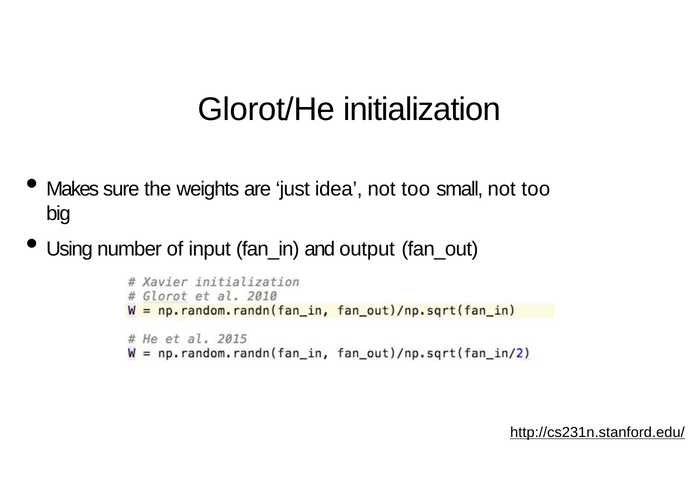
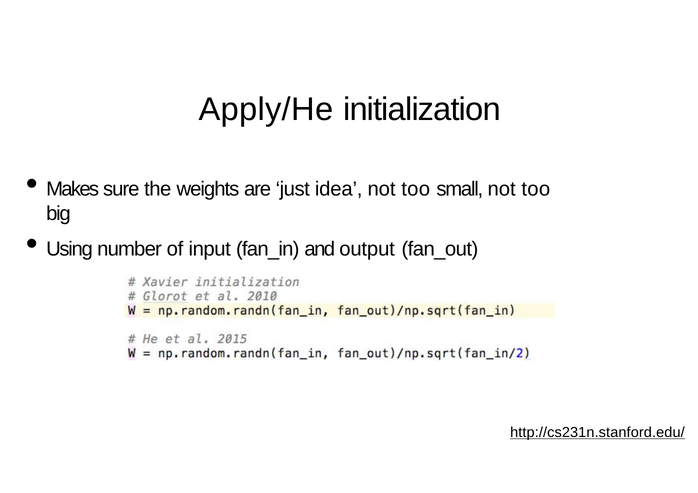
Glorot/He: Glorot/He -> Apply/He (266, 110)
